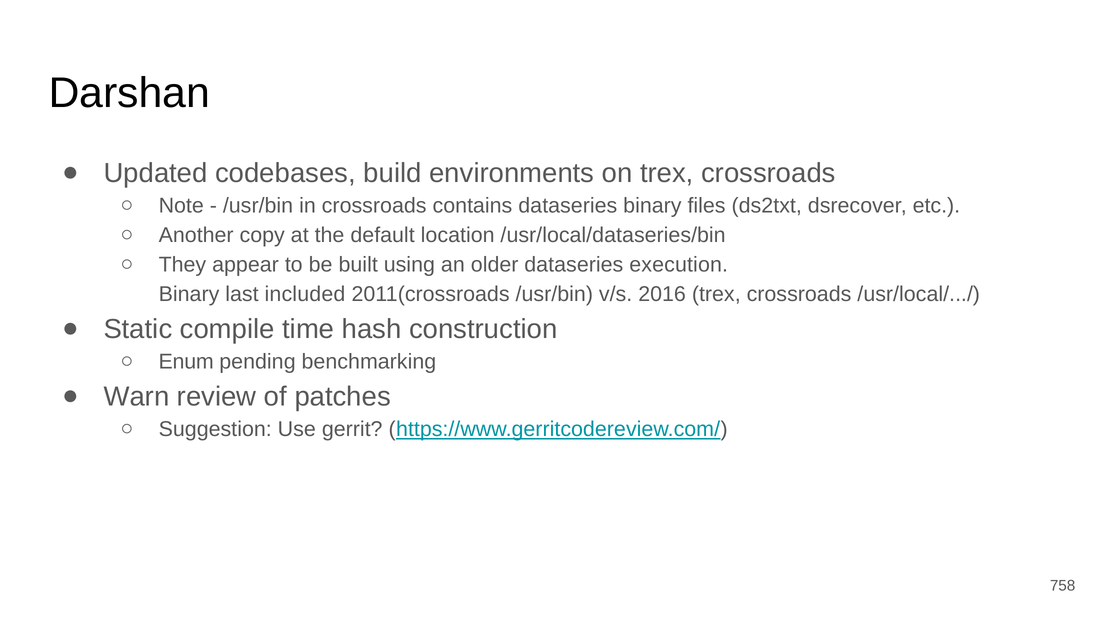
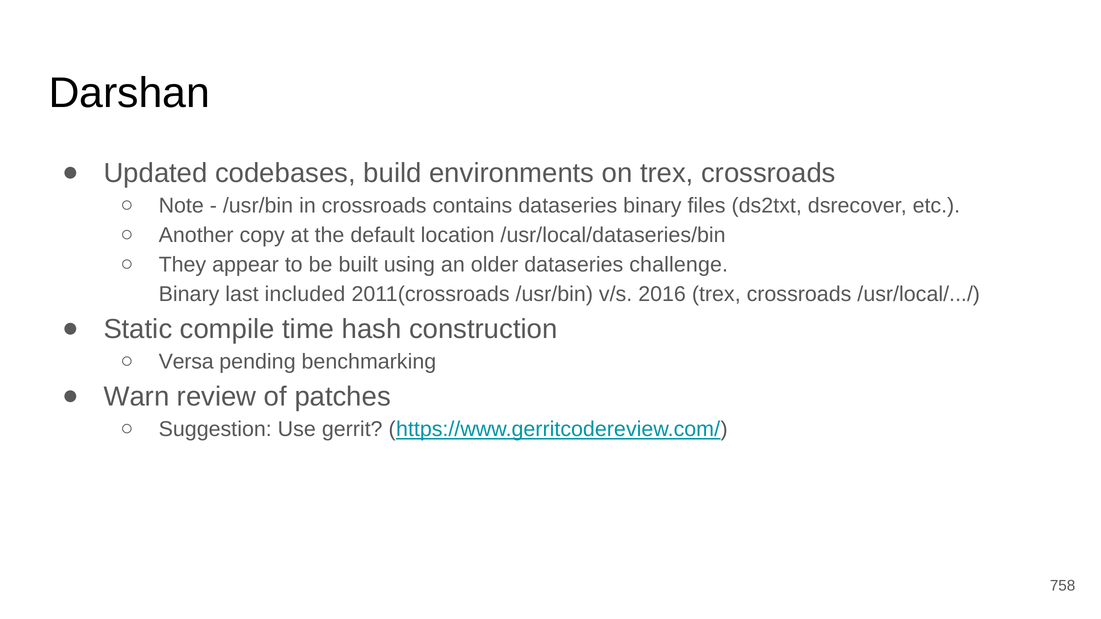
execution: execution -> challenge (679, 265)
Enum: Enum -> Versa (186, 362)
